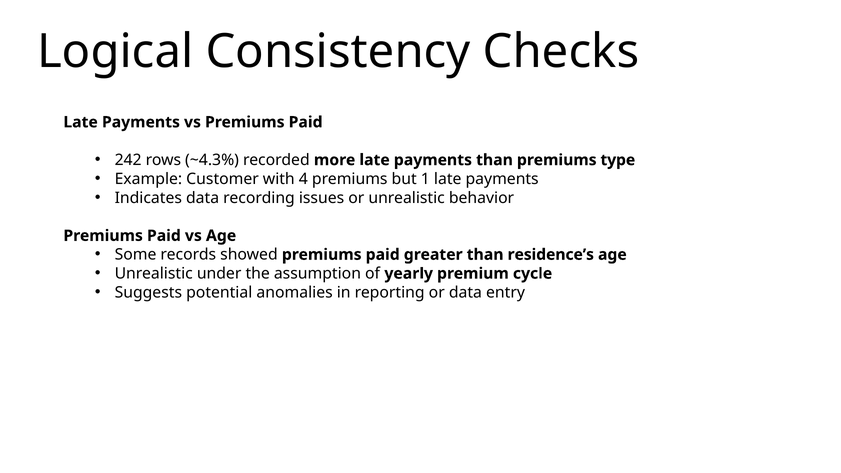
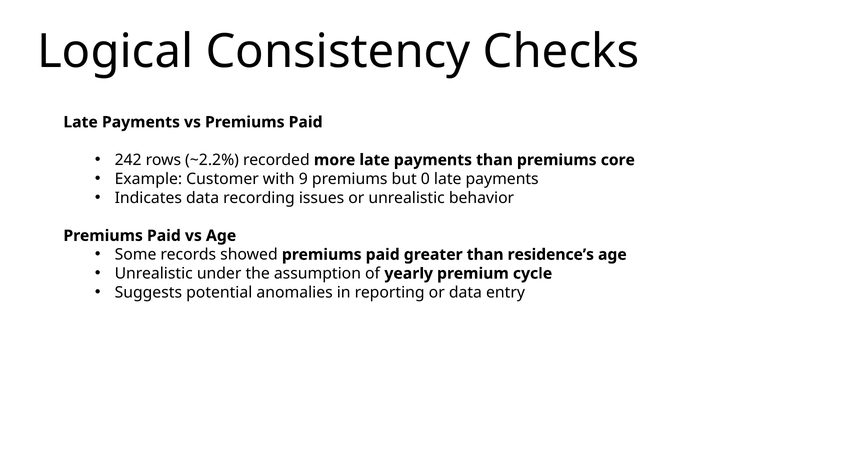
~4.3%: ~4.3% -> ~2.2% (212, 160)
type: type -> core (618, 160)
4: 4 -> 9 (303, 179)
1: 1 -> 0 (425, 179)
